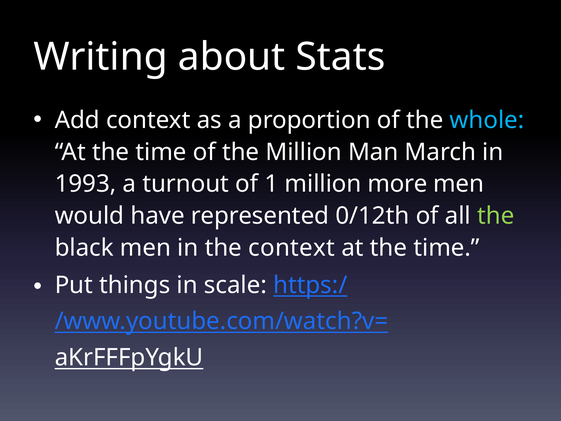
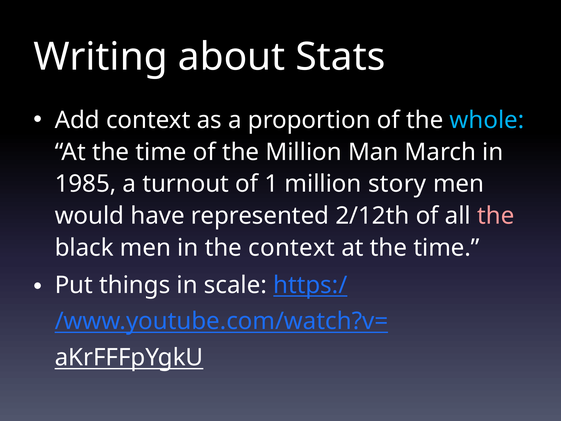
1993: 1993 -> 1985 (86, 184)
more: more -> story (397, 184)
0/12th: 0/12th -> 2/12th (372, 216)
the colour: light green -> pink (496, 216)
